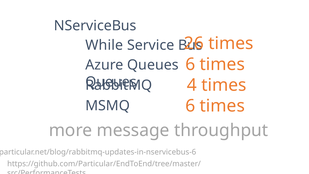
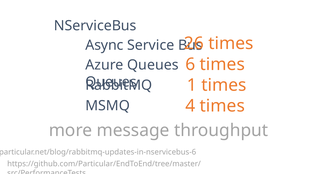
While: While -> Async (104, 45)
4: 4 -> 1 (192, 85)
MSMQ 6: 6 -> 4 (190, 106)
